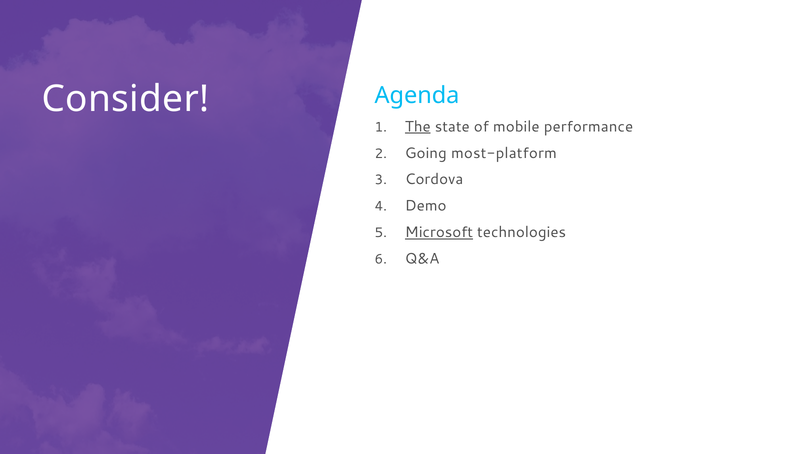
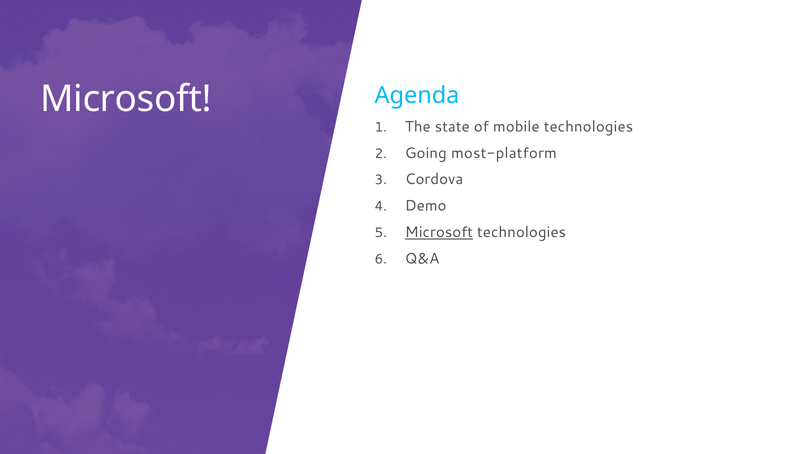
Consider: Consider -> Microsoft (126, 99)
The underline: present -> none (418, 127)
mobile performance: performance -> technologies (588, 127)
